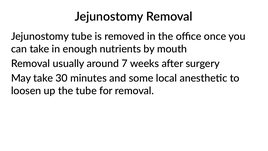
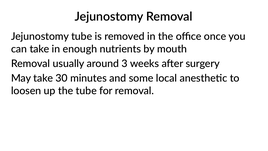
7: 7 -> 3 (125, 64)
